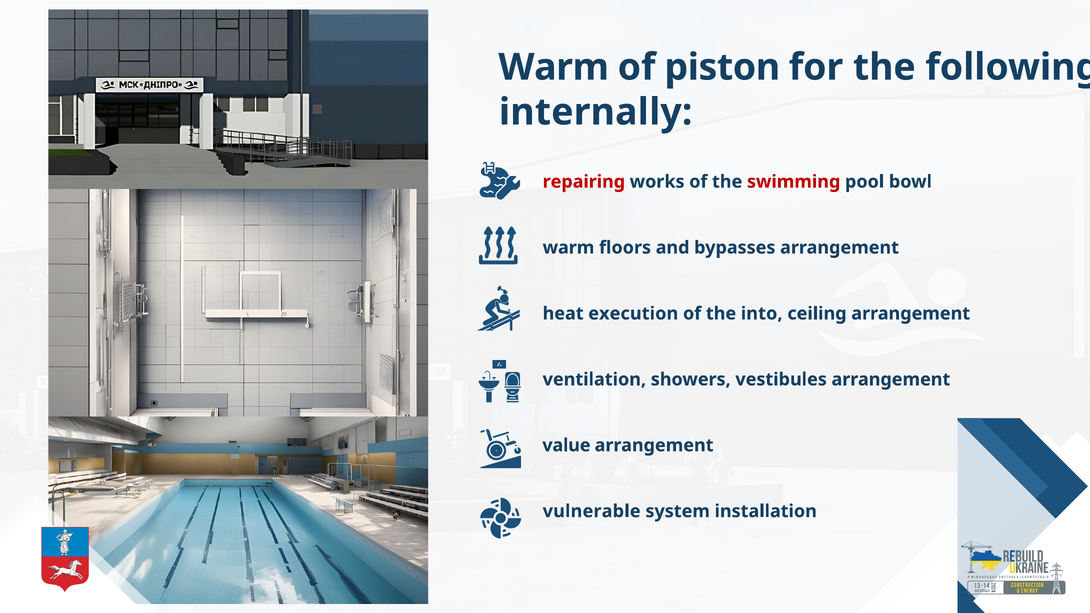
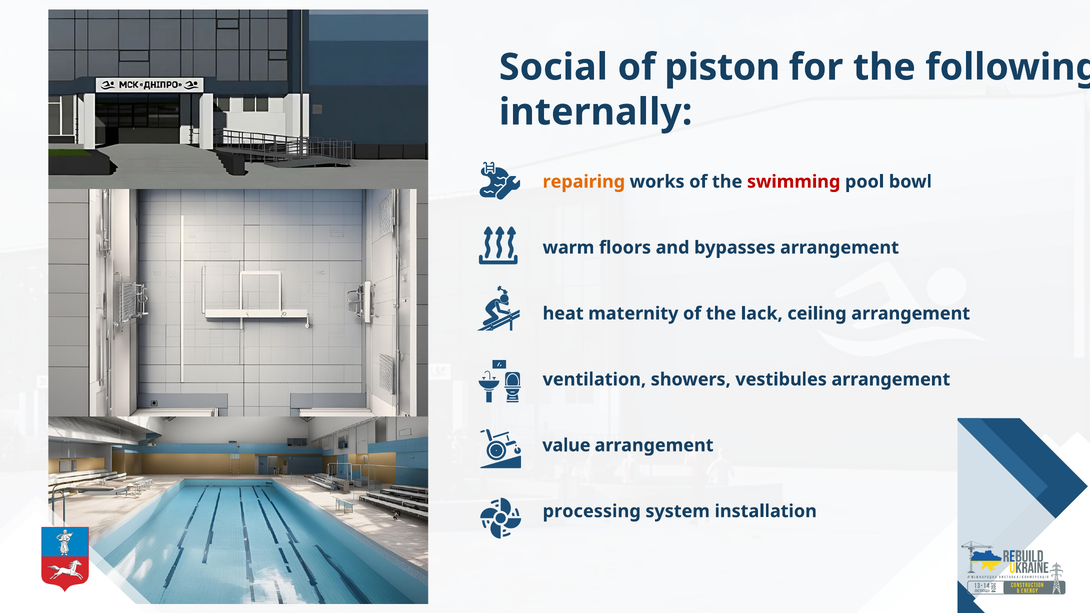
Warm: Warm -> Social (553, 67)
repairing colour: red -> orange (584, 182)
execution: execution -> maternity (633, 314)
into: into -> lack (762, 314)
vulnerable: vulnerable -> processing (592, 511)
